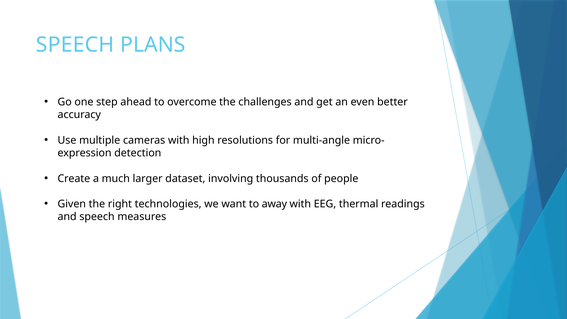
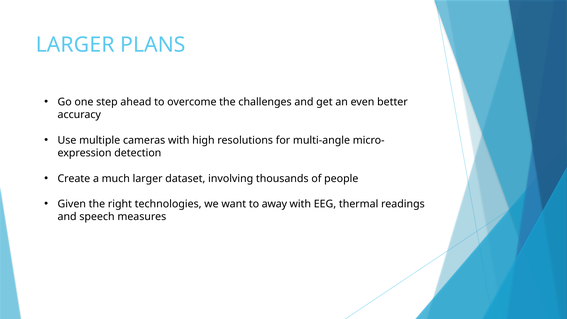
SPEECH: SPEECH -> LARGER (75, 45)
